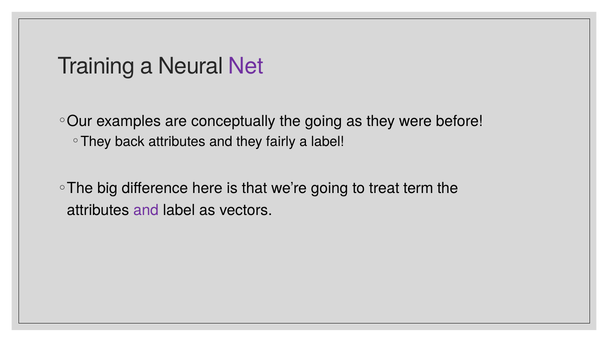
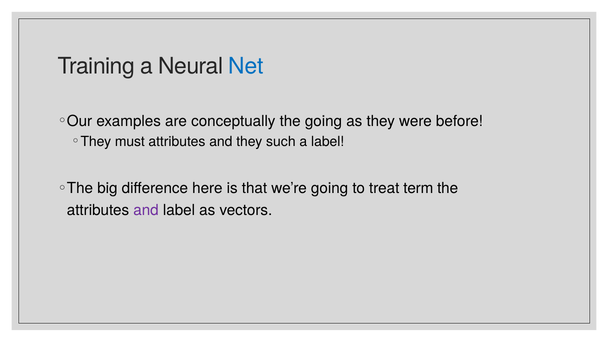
Net colour: purple -> blue (246, 66)
back: back -> must (130, 142)
fairly: fairly -> such (281, 142)
